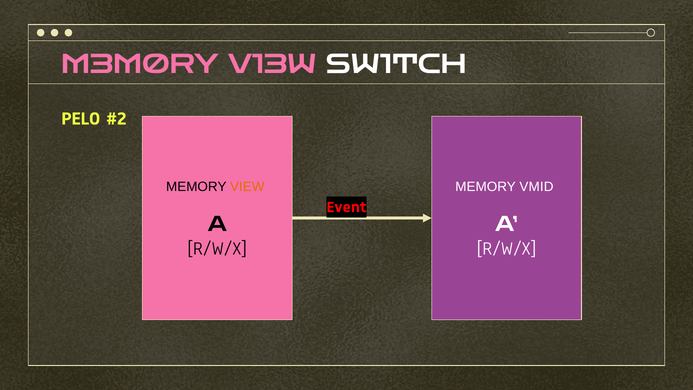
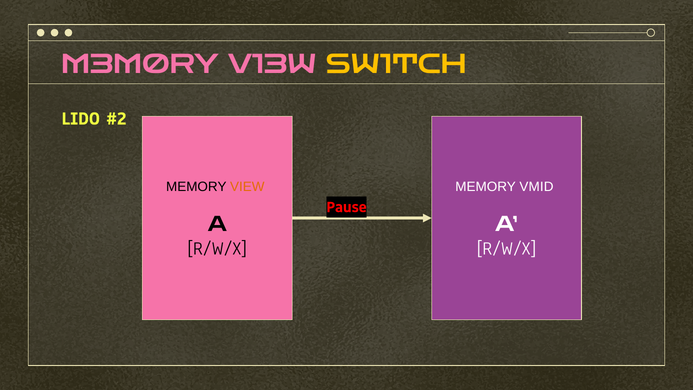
SW1TCH colour: white -> yellow (397, 64)
PELO: PELO -> LIDO (81, 118)
Event: Event -> Pause (347, 207)
